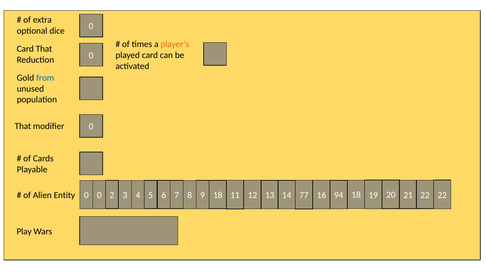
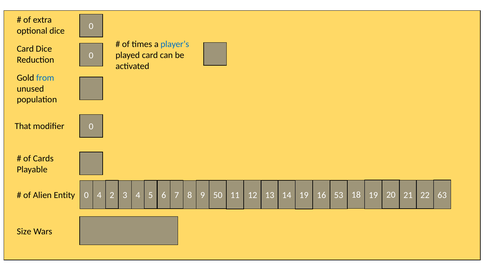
player’s colour: orange -> blue (175, 44)
Card That: That -> Dice (44, 49)
0 0: 0 -> 4 (99, 196)
7 18: 18 -> 50 (218, 195)
14 77: 77 -> 19 (304, 196)
94: 94 -> 53 (339, 196)
22 22: 22 -> 63 (442, 195)
Play: Play -> Size (24, 232)
